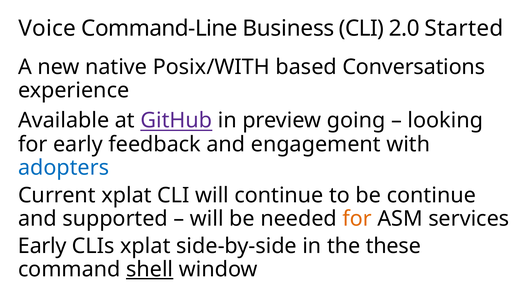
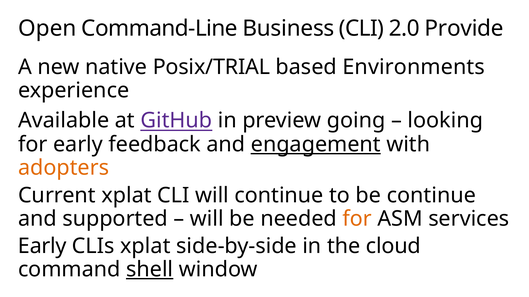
Voice: Voice -> Open (47, 29)
Started: Started -> Provide (464, 29)
Posix/WITH: Posix/WITH -> Posix/TRIAL (211, 67)
Conversations: Conversations -> Environments (414, 67)
engagement underline: none -> present (316, 145)
adopters colour: blue -> orange (64, 168)
these: these -> cloud (393, 247)
